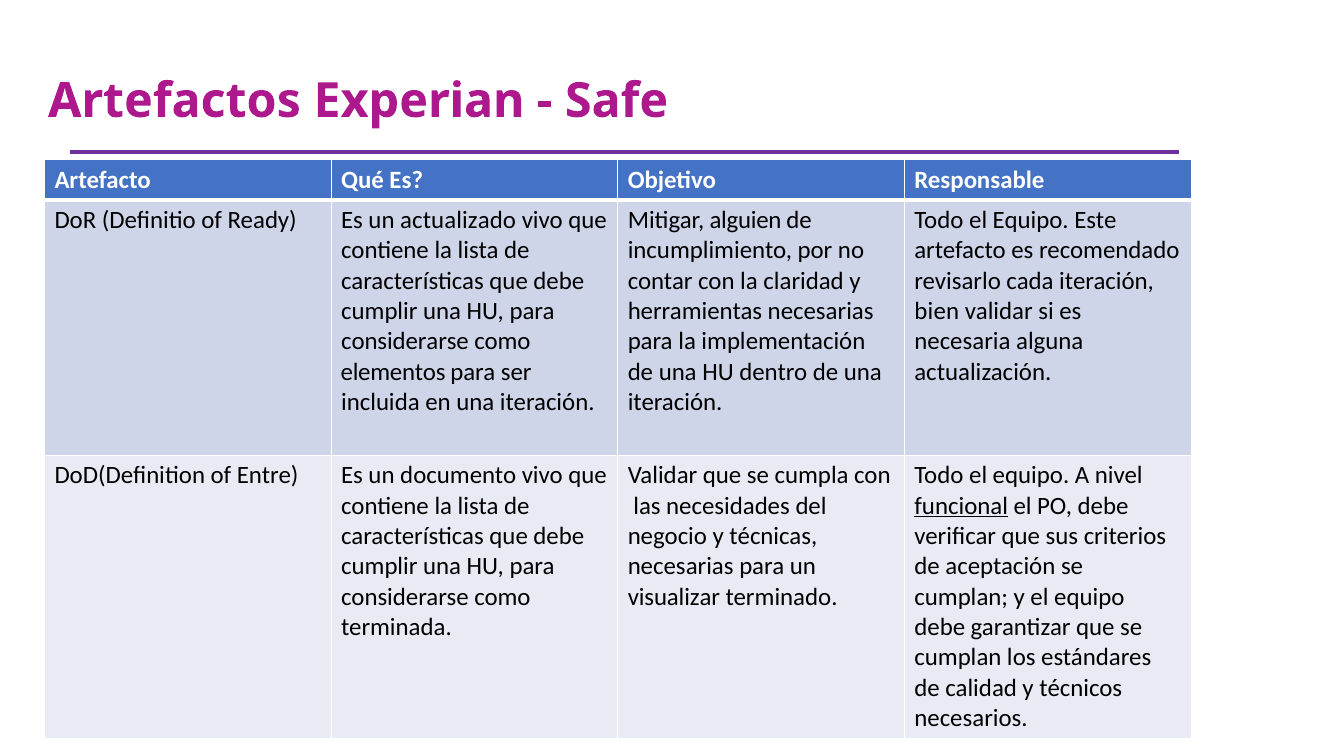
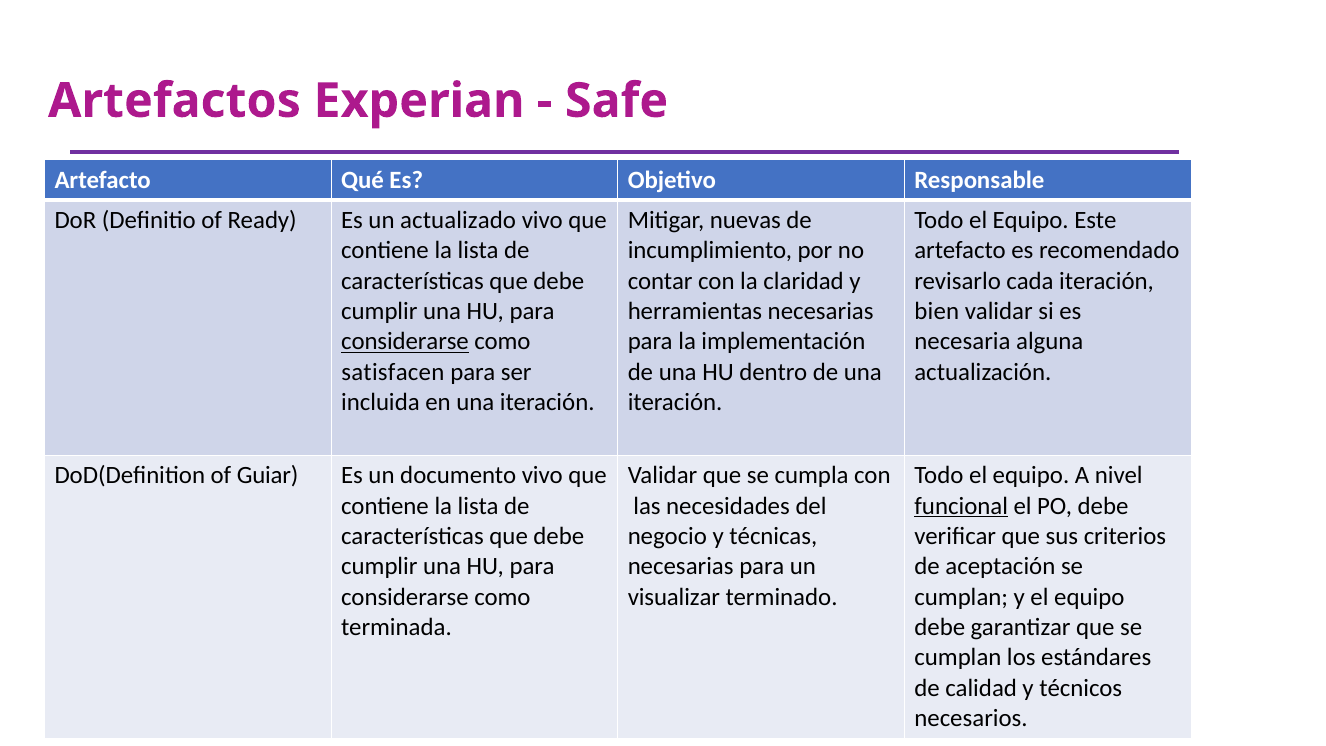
alguien: alguien -> nuevas (745, 220)
considerarse underline: none -> present (405, 342)
elementos: elementos -> satisfacen (393, 372)
Entre: Entre -> Guiar (268, 475)
